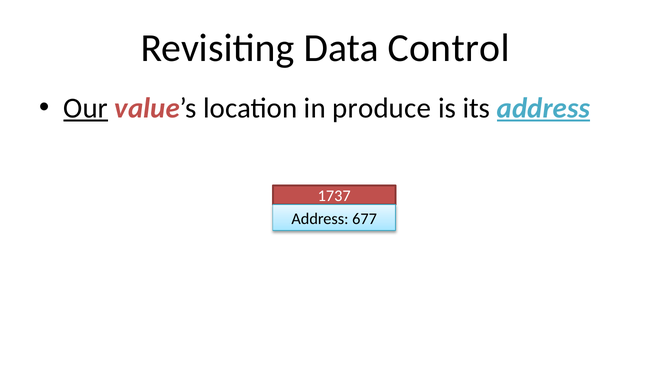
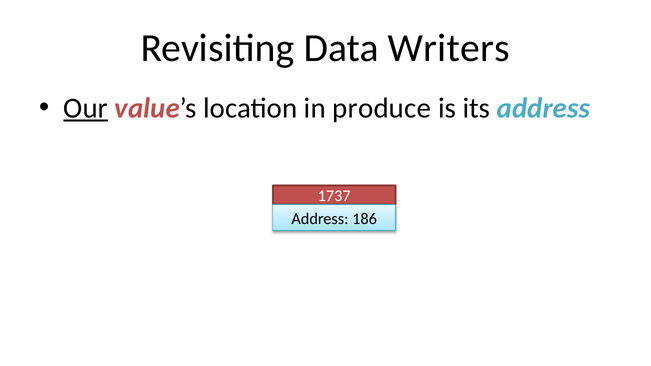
Control: Control -> Writers (449, 48)
address underline: present -> none (543, 108)
677: 677 -> 186 (365, 219)
